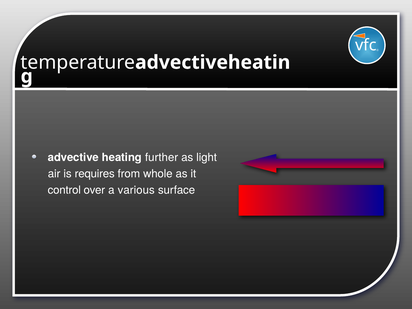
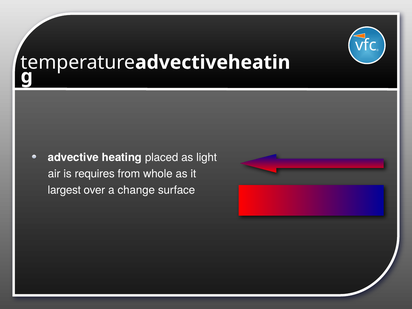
further: further -> placed (162, 158)
control: control -> largest (64, 190)
various: various -> change (136, 190)
